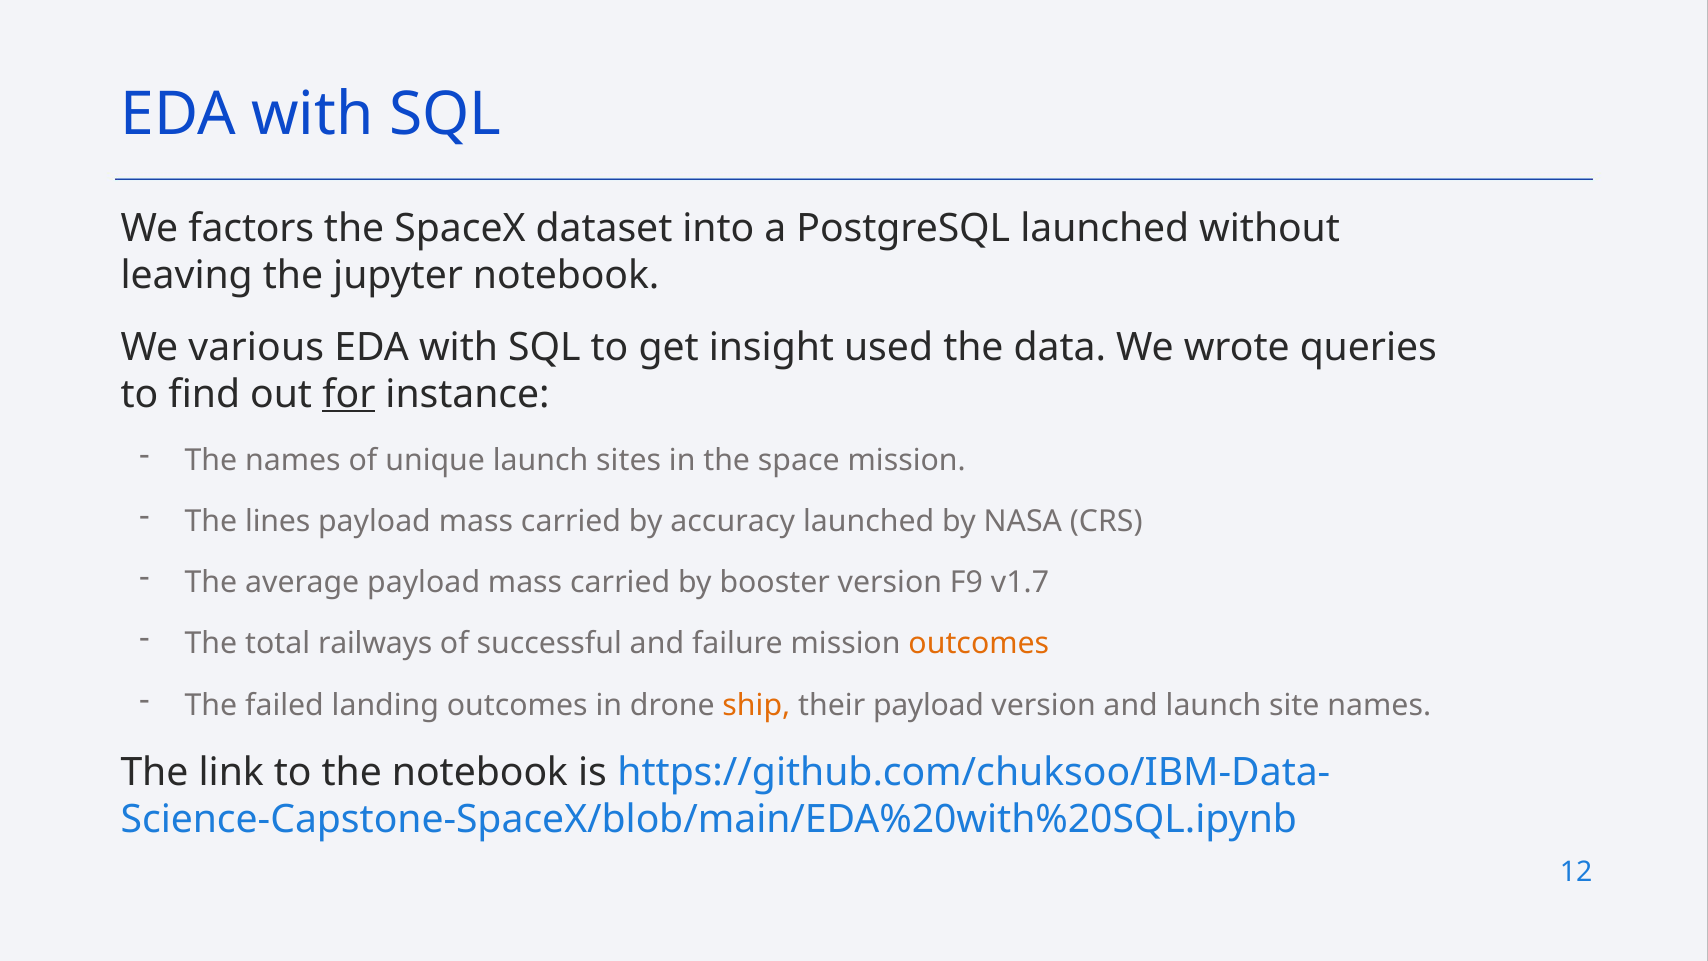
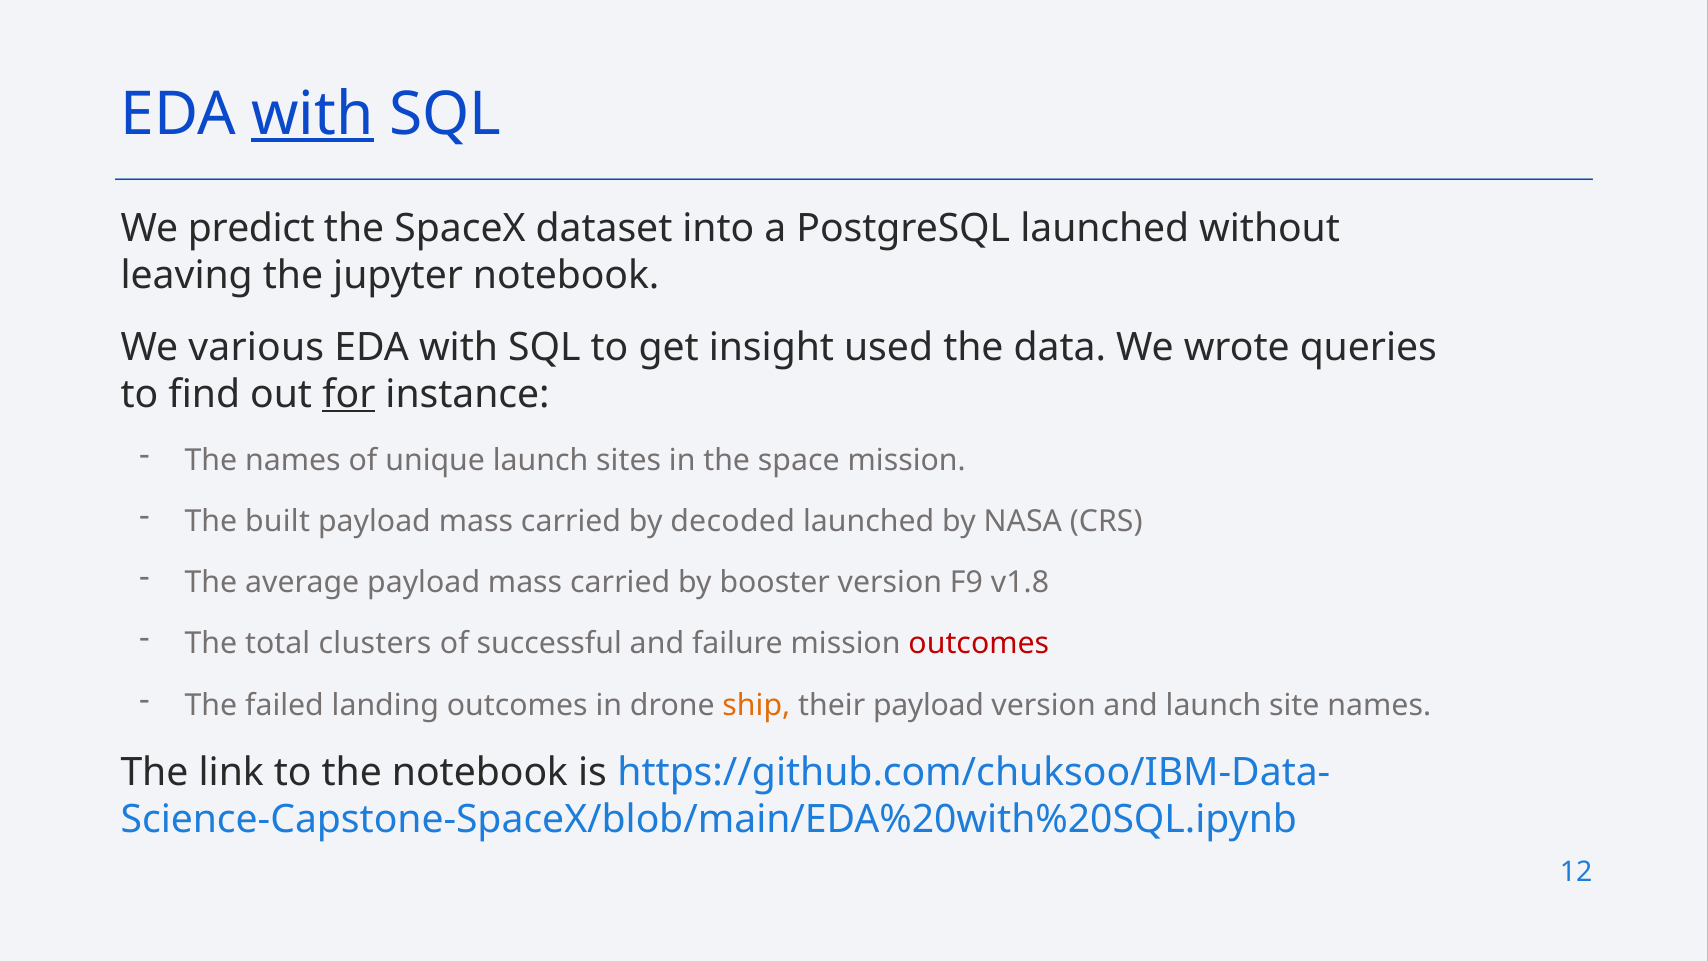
with underline: none -> present (312, 114)
factors: factors -> predict (251, 228)
lines: lines -> built (278, 521)
accuracy: accuracy -> decoded (733, 521)
v1.7: v1.7 -> v1.8 (1020, 582)
railways: railways -> clusters (375, 644)
outcomes colour: orange -> red (979, 644)
